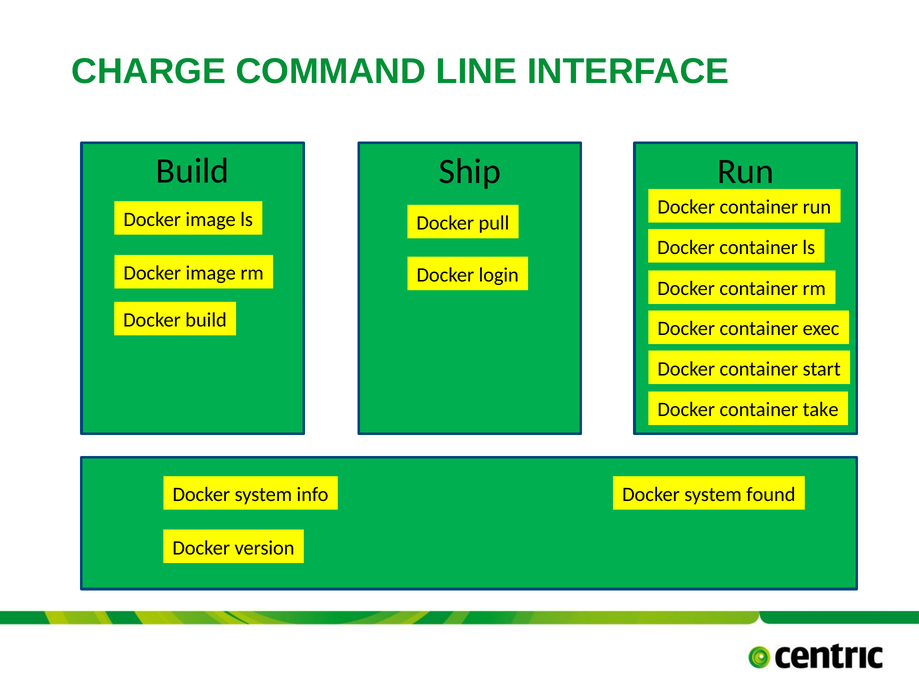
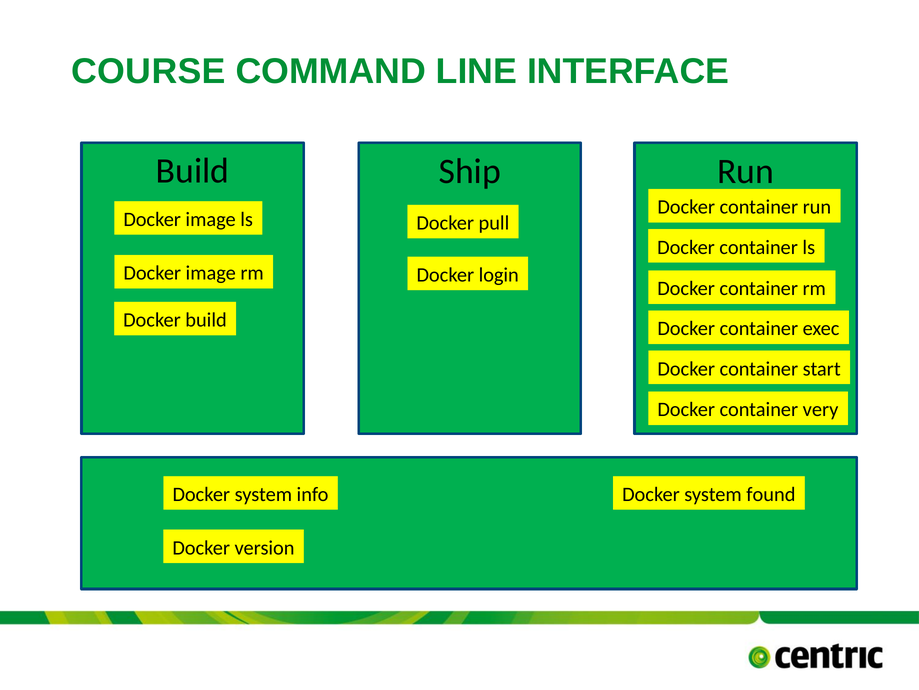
CHARGE: CHARGE -> COURSE (148, 71)
take: take -> very (821, 409)
